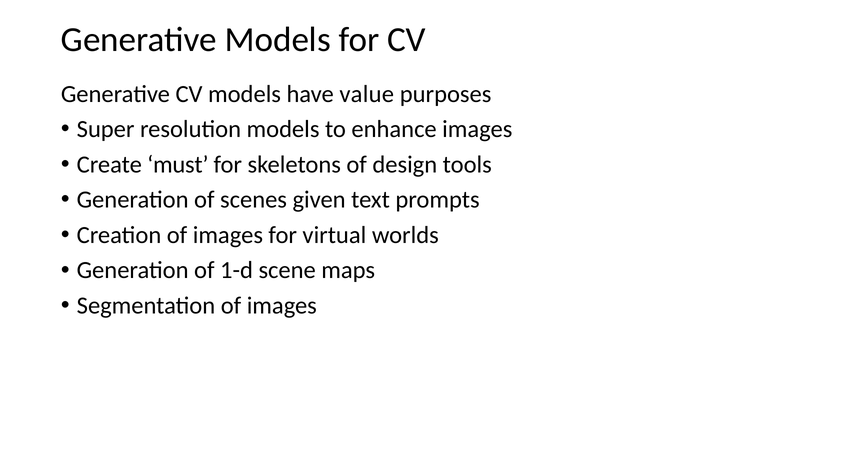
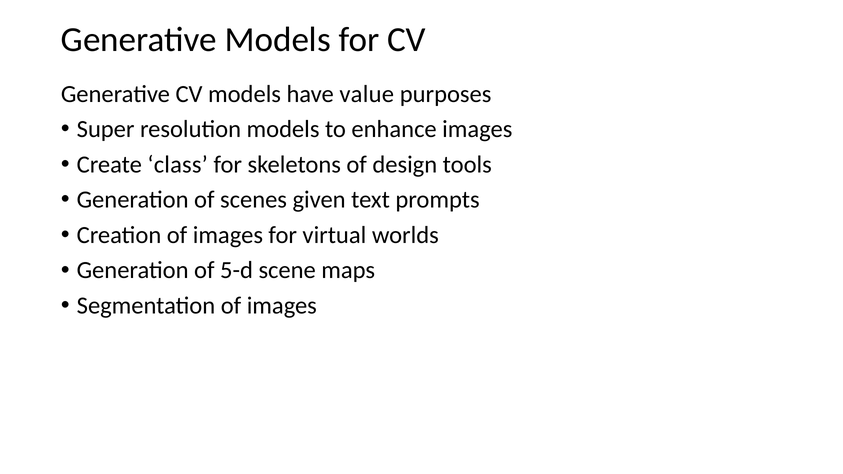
must: must -> class (178, 165)
1-d: 1-d -> 5-d (237, 270)
